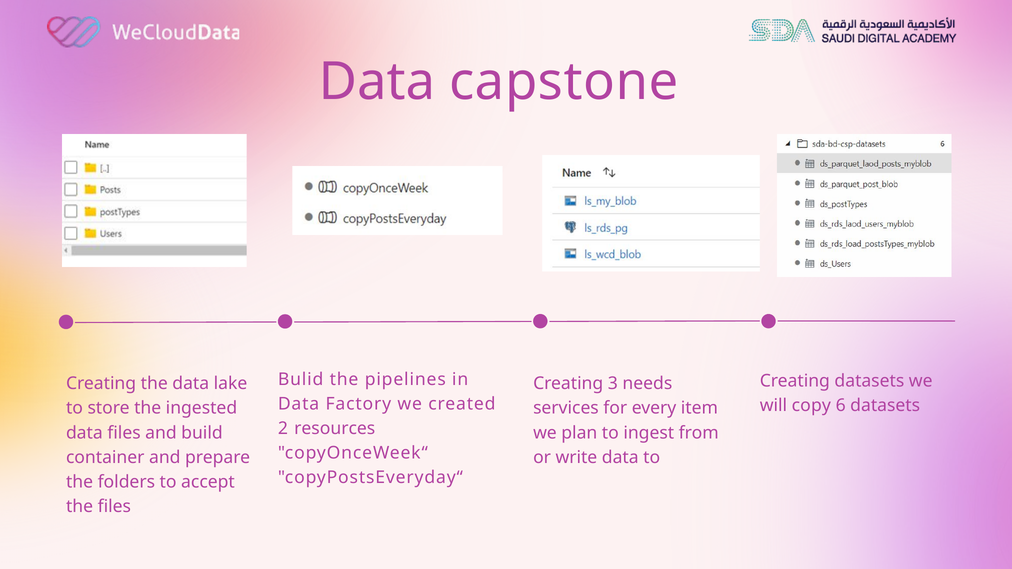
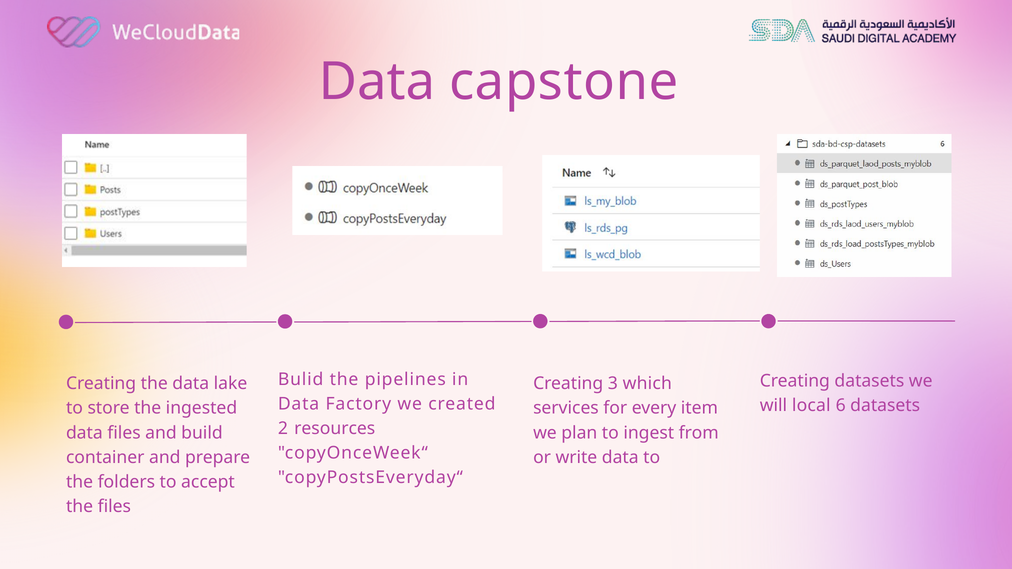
needs: needs -> which (647, 384)
copy: copy -> local (811, 405)
